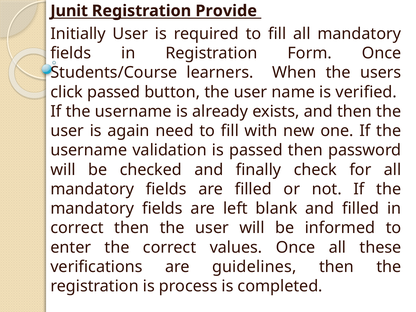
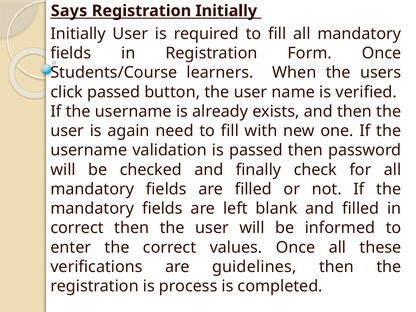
Junit: Junit -> Says (69, 11)
Registration Provide: Provide -> Initially (226, 11)
